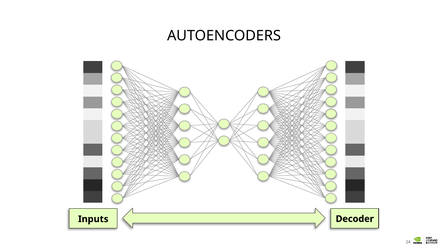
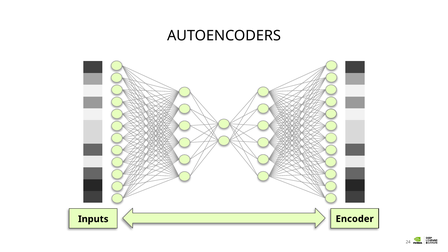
Decoder: Decoder -> Encoder (355, 219)
